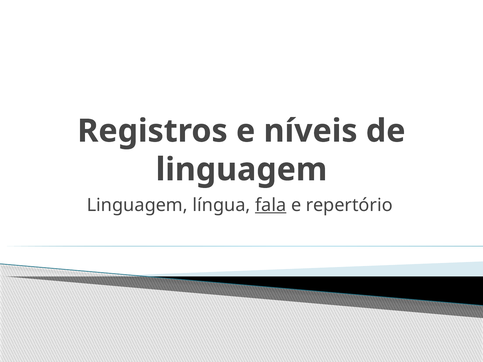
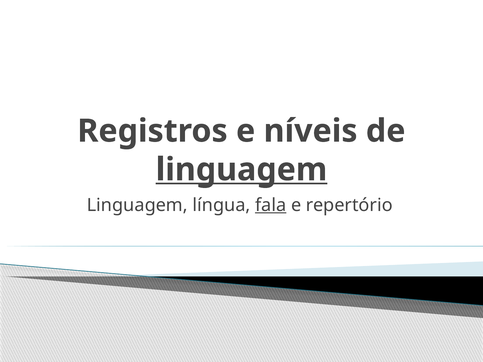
linguagem underline: none -> present (241, 170)
